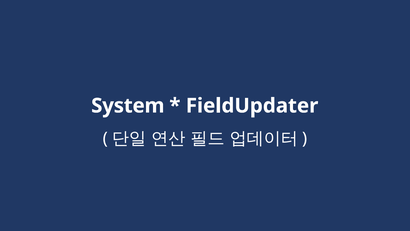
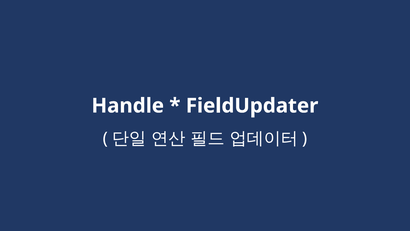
System: System -> Handle (128, 106)
